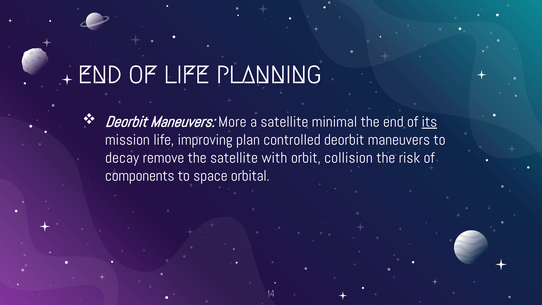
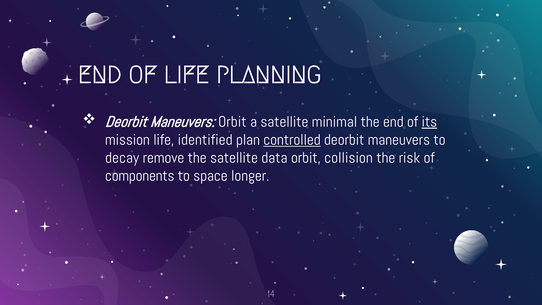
Maneuvers More: More -> Orbit (232, 122)
improving: improving -> identified (205, 140)
controlled underline: none -> present (292, 140)
with: with -> data (274, 158)
orbital: orbital -> longer (250, 176)
